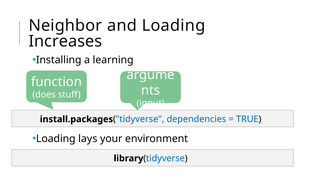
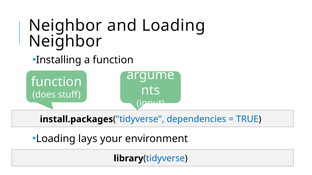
Increases: Increases -> Neighbor (65, 41)
a learning: learning -> function (113, 60)
